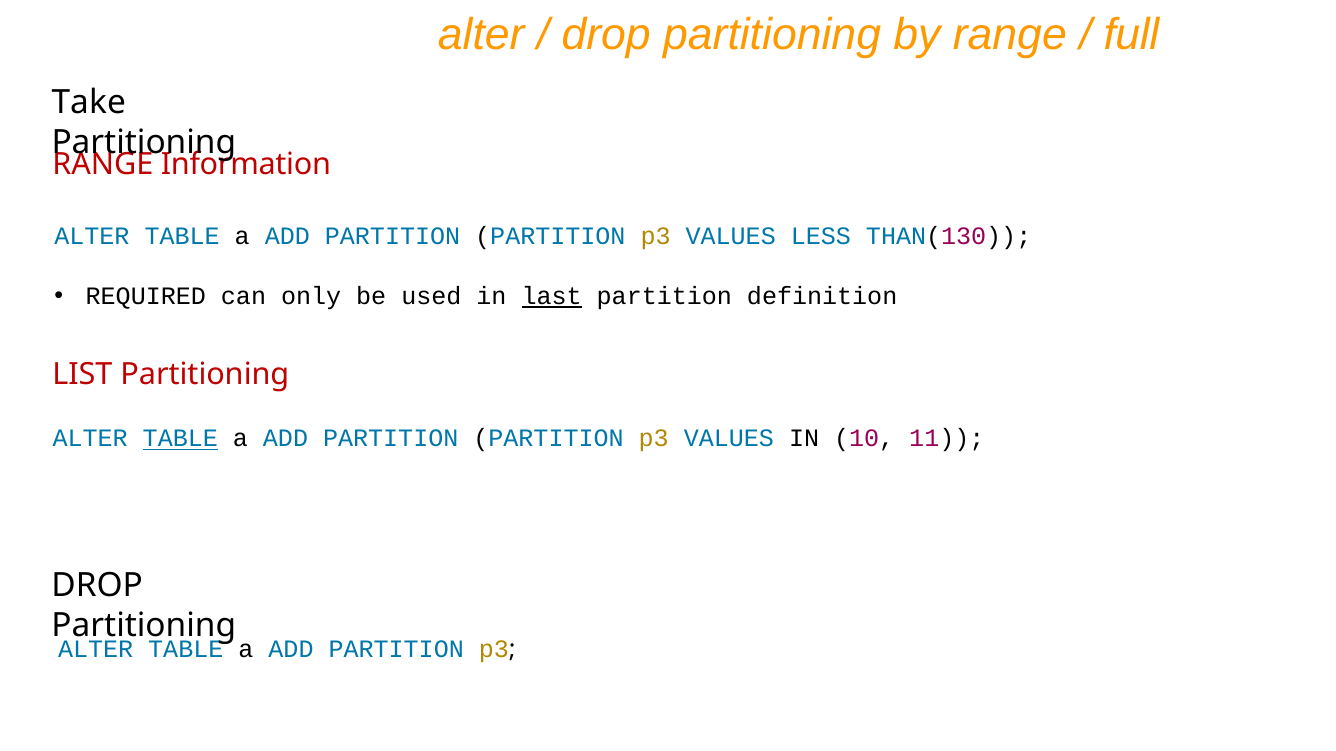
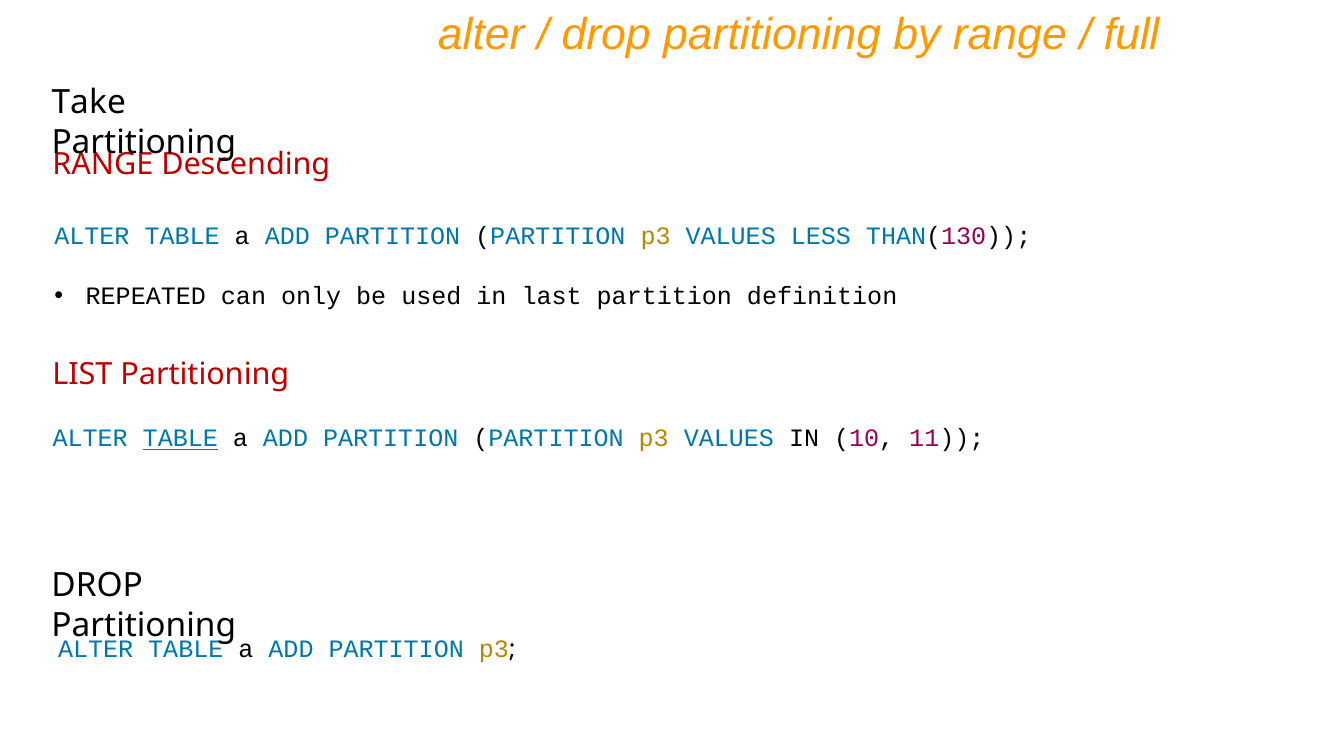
Information: Information -> Descending (246, 164)
REQUIRED: REQUIRED -> REPEATED (146, 296)
last underline: present -> none (552, 296)
